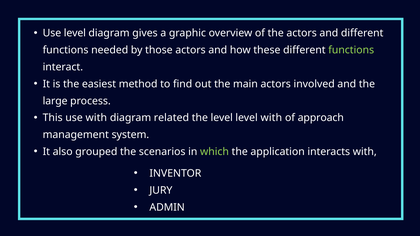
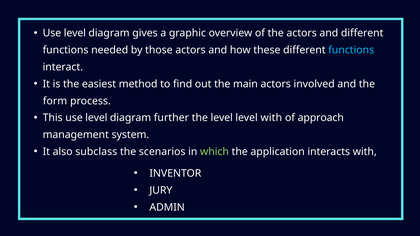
functions colour: light green -> light blue (351, 50)
large: large -> form (55, 101)
This use with: with -> level (96, 118)
related: related -> further (171, 118)
grouped: grouped -> subclass (96, 152)
